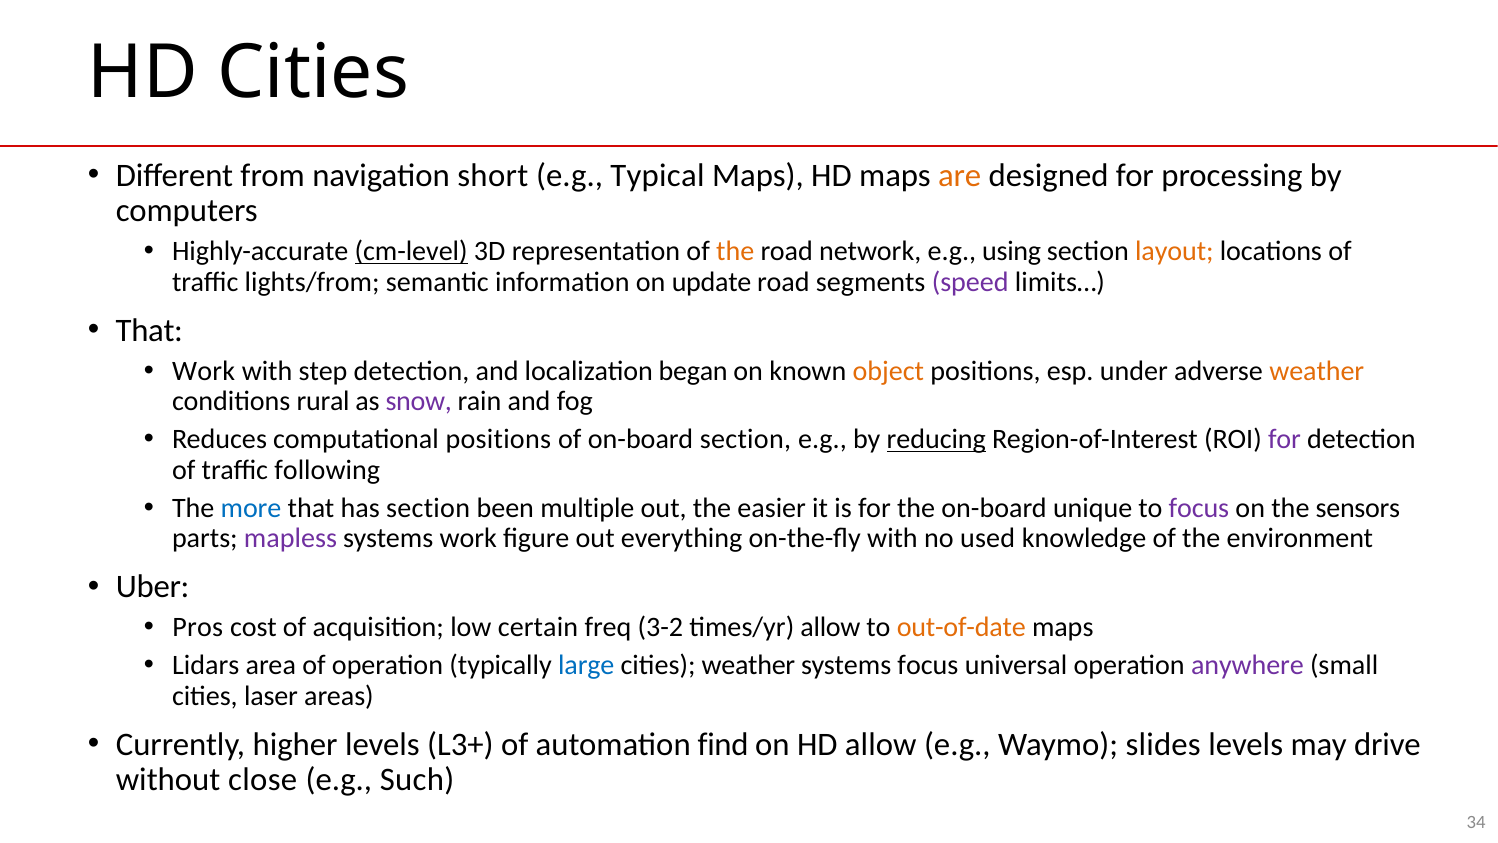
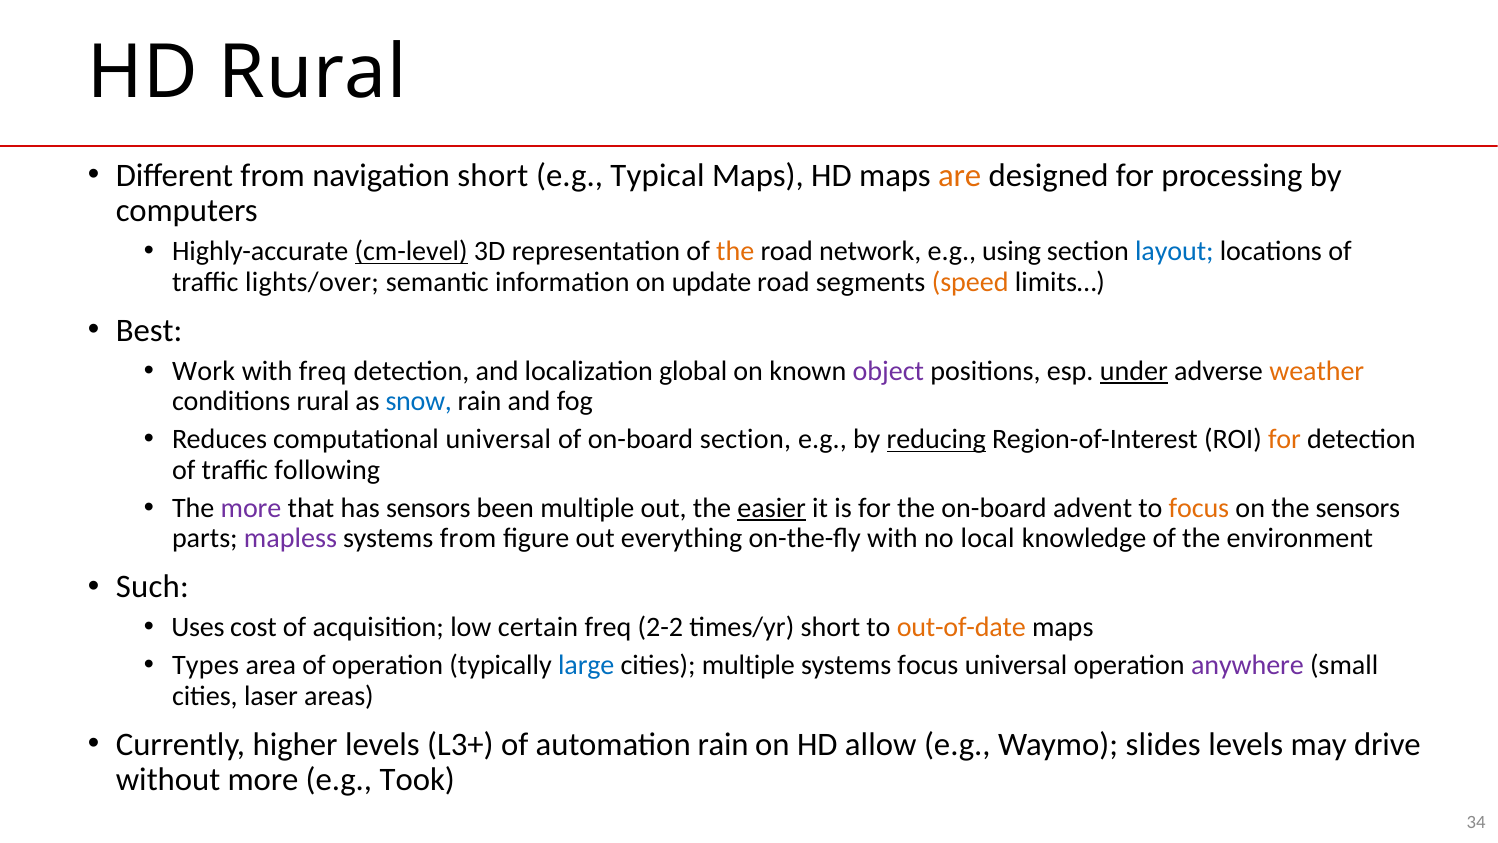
HD Cities: Cities -> Rural (313, 73)
layout colour: orange -> blue (1174, 251)
lights/from: lights/from -> lights/over (312, 282)
speed colour: purple -> orange (970, 282)
That: That -> Best (149, 330)
with step: step -> freq (323, 371)
began: began -> global (693, 371)
object colour: orange -> purple (888, 371)
under underline: none -> present (1134, 371)
snow colour: purple -> blue (419, 401)
computational positions: positions -> universal (498, 439)
for colour: purple -> orange (1284, 439)
more colour: blue -> purple (251, 508)
has section: section -> sensors (428, 508)
easier underline: none -> present (772, 508)
unique: unique -> advent (1093, 508)
focus colour: purple -> orange (1199, 508)
systems work: work -> from (468, 538)
used: used -> local (988, 538)
Uber: Uber -> Such (152, 586)
Pros: Pros -> Uses (198, 627)
3-2: 3-2 -> 2-2 (660, 627)
times/yr allow: allow -> short (830, 627)
Lidars: Lidars -> Types (206, 665)
cities weather: weather -> multiple (748, 665)
automation find: find -> rain (723, 744)
without close: close -> more (263, 779)
Such: Such -> Took (417, 779)
